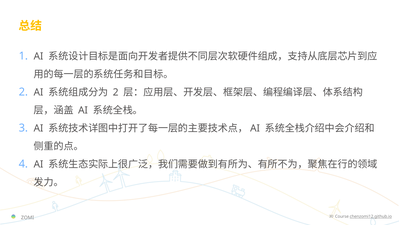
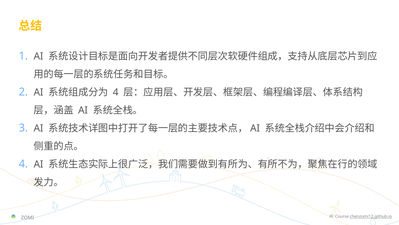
2: 2 -> 4 (116, 92)
